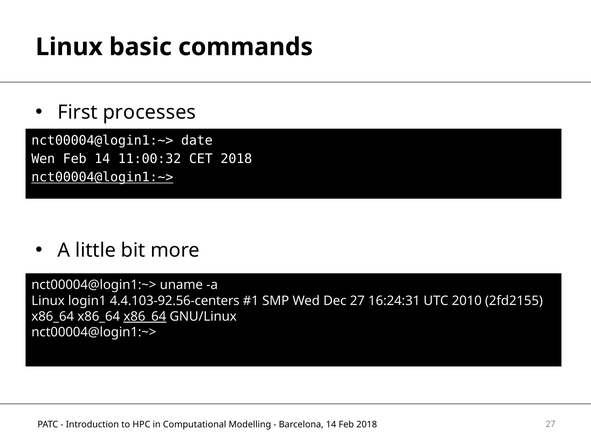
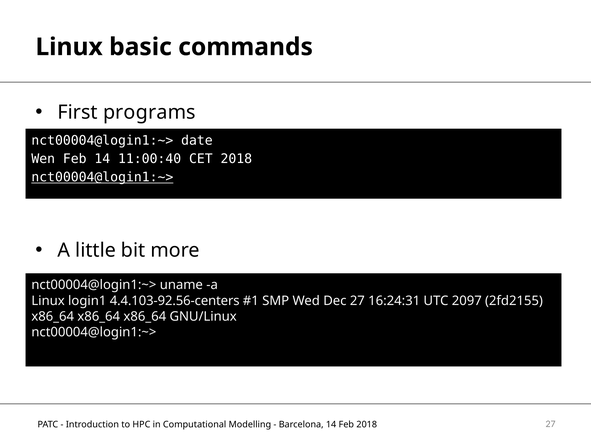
processes: processes -> programs (149, 112)
11:00:32: 11:00:32 -> 11:00:40 (150, 159)
2010: 2010 -> 2097 (467, 300)
x86_64 underline: present -> none (145, 316)
